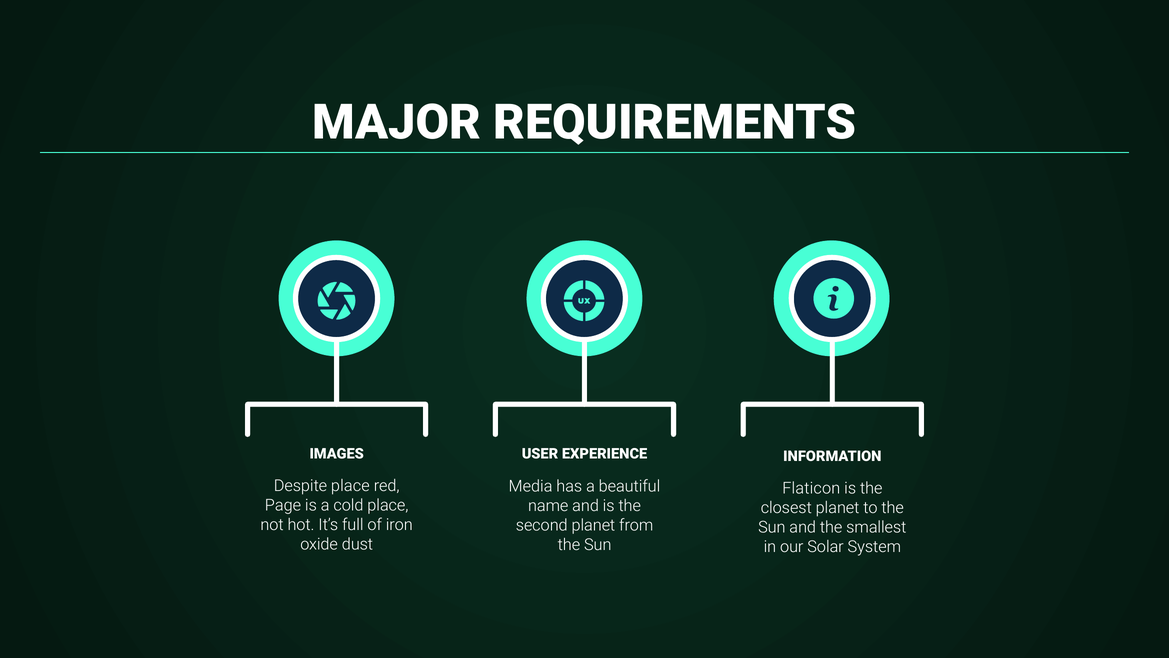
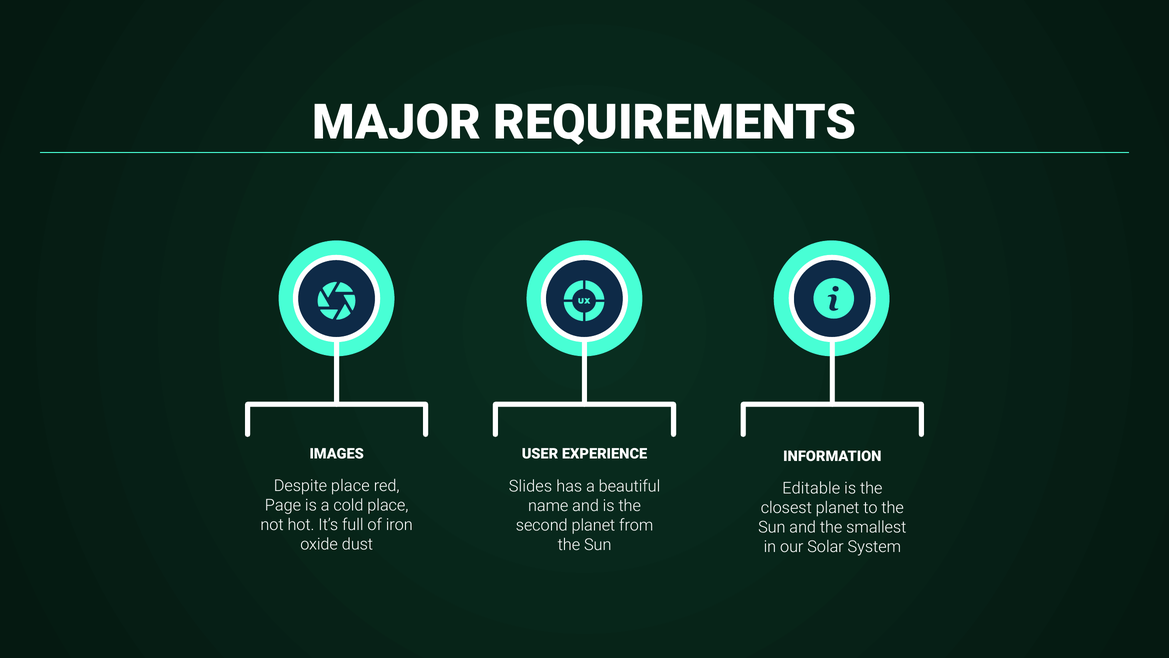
Media: Media -> Slides (530, 486)
Flaticon: Flaticon -> Editable (811, 488)
